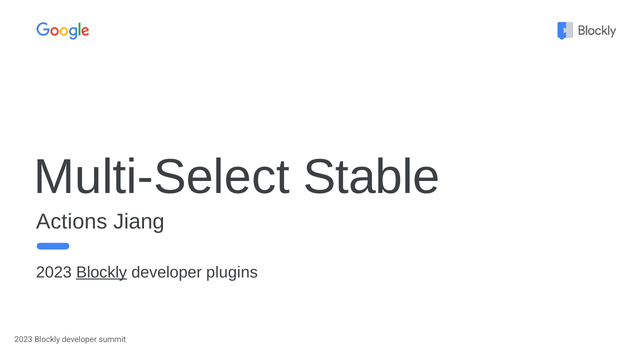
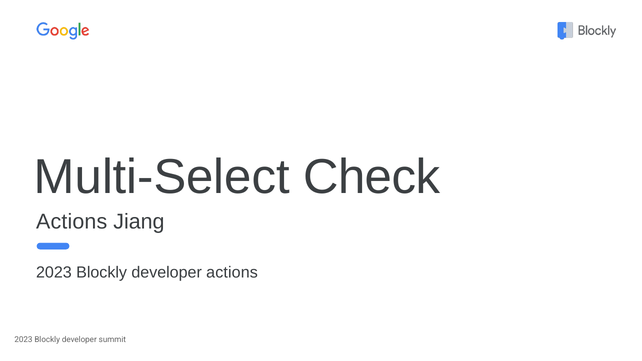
Stable: Stable -> Check (372, 177)
Blockly underline: present -> none (102, 272)
developer plugins: plugins -> actions (232, 272)
